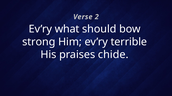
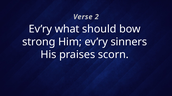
terrible: terrible -> sinners (129, 42)
chide: chide -> scorn (113, 55)
